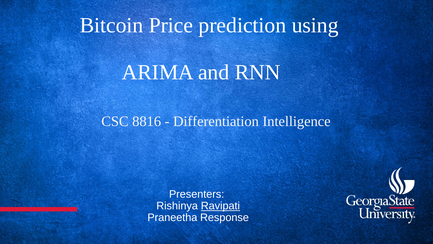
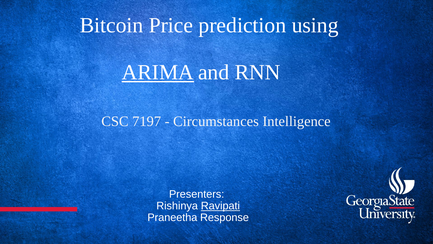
ARIMA underline: none -> present (158, 72)
8816: 8816 -> 7197 (147, 121)
Differentiation: Differentiation -> Circumstances (216, 121)
